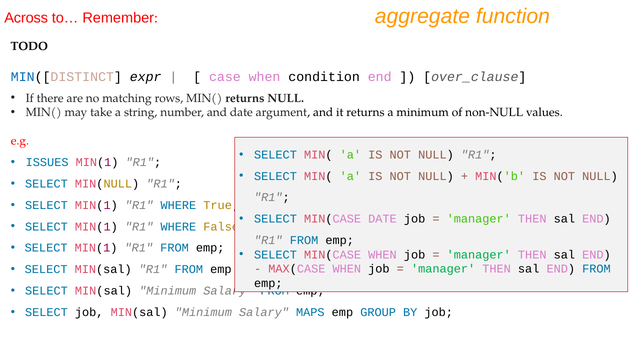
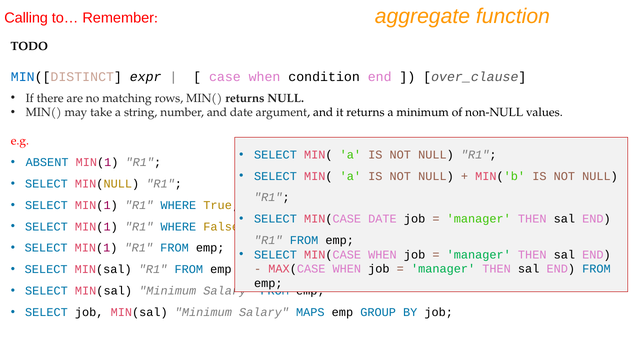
Across: Across -> Calling (26, 18)
ISSUES: ISSUES -> ABSENT (47, 162)
